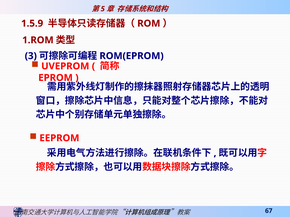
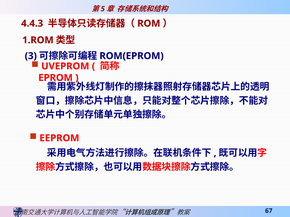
1.5.9: 1.5.9 -> 4.4.3 (32, 23)
